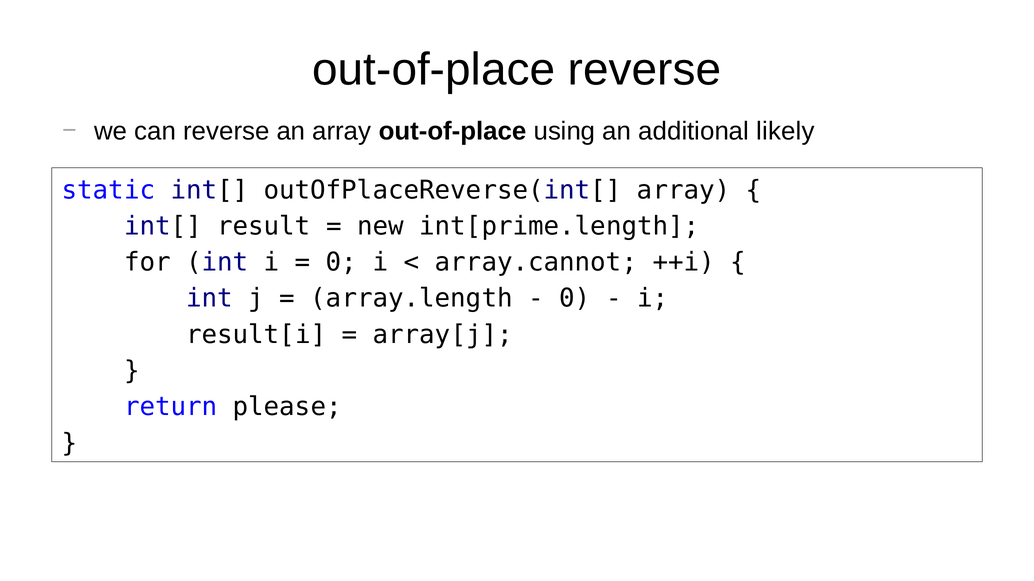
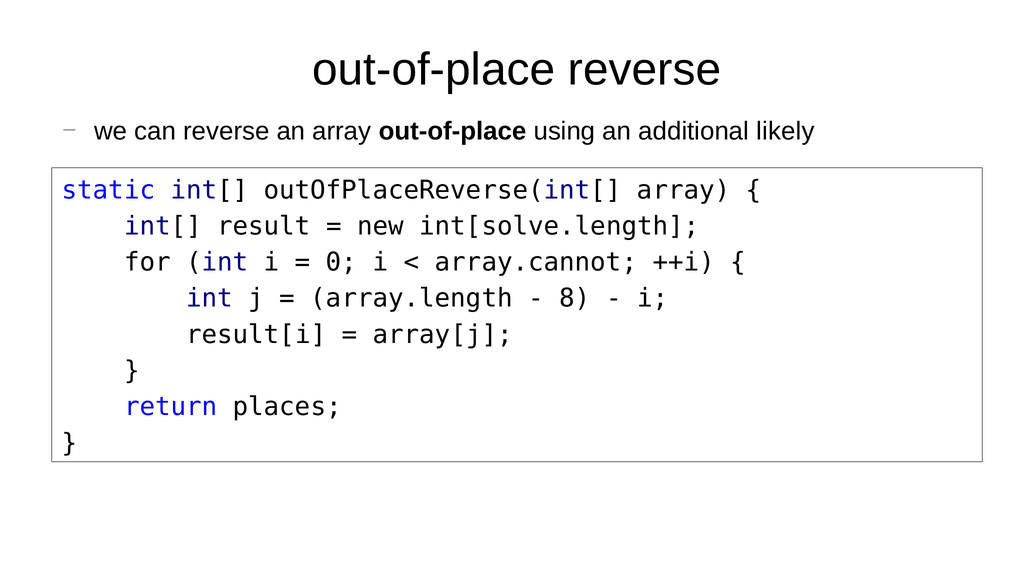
int[prime.length: int[prime.length -> int[solve.length (559, 226)
0: 0 -> 8 (575, 299)
please: please -> places (287, 407)
